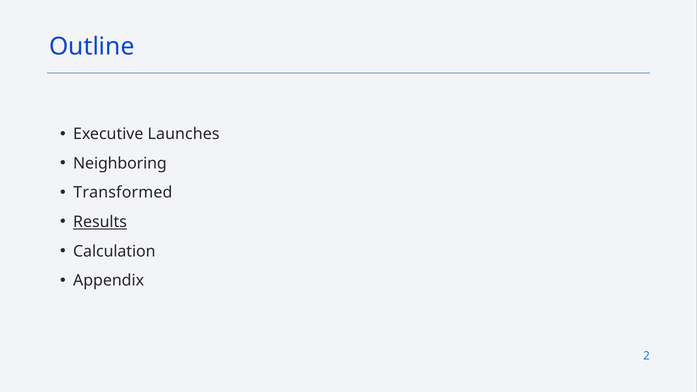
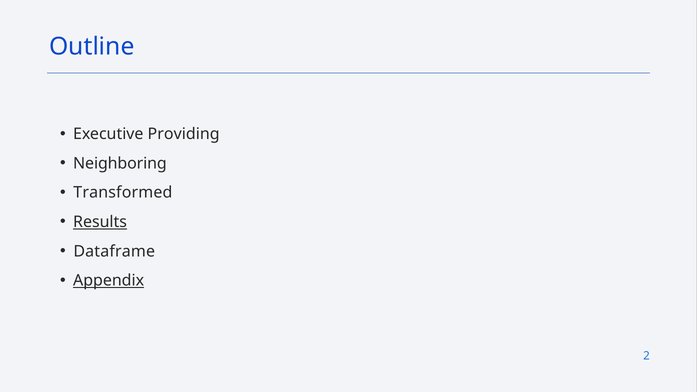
Launches: Launches -> Providing (184, 134)
Calculation: Calculation -> Dataframe (114, 251)
Appendix underline: none -> present (109, 281)
